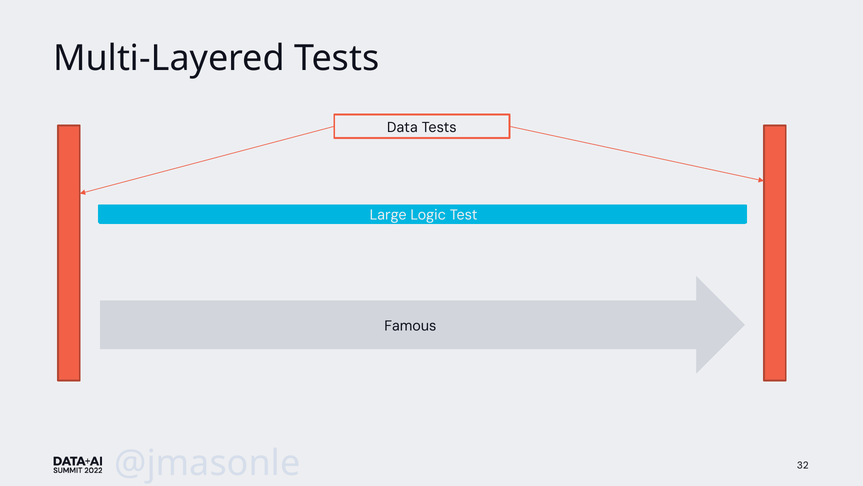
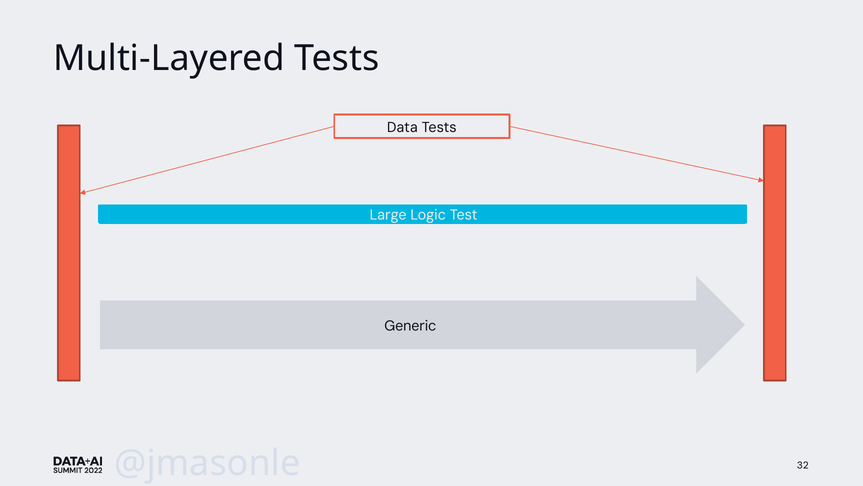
Famous: Famous -> Generic (410, 326)
